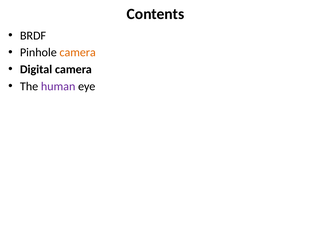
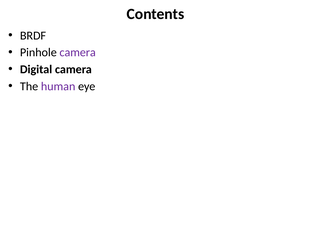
camera colour: orange -> purple (78, 53)
